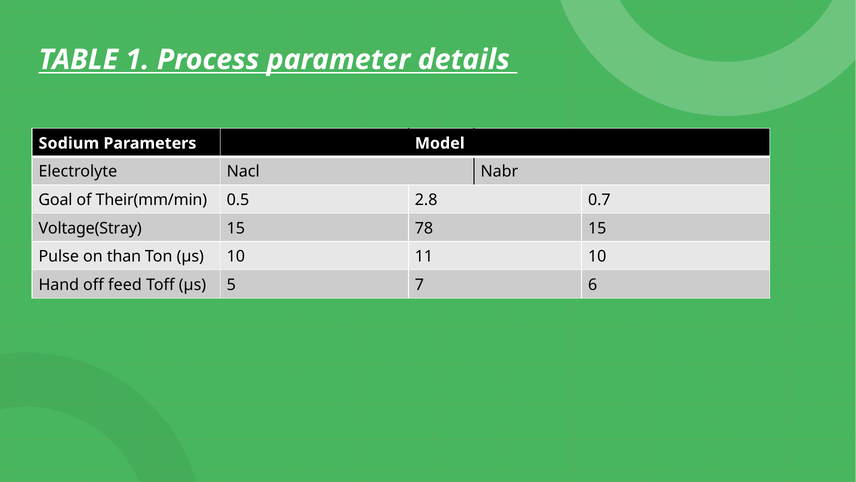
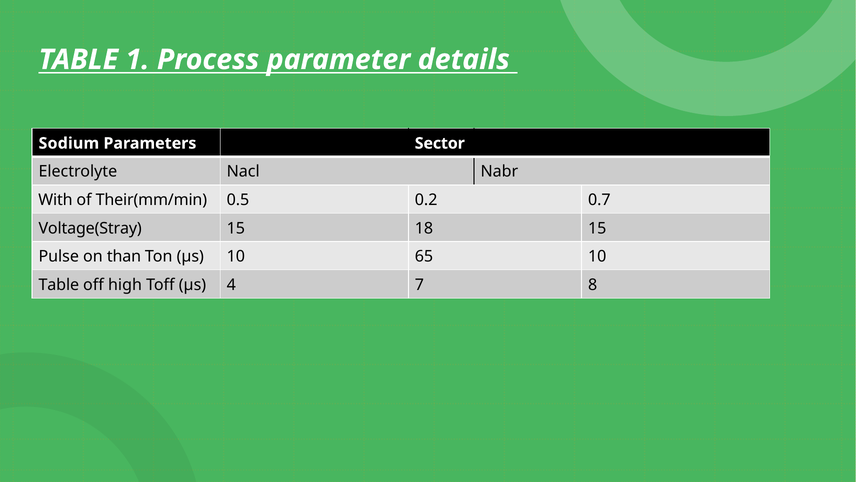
Model: Model -> Sector (440, 143)
Goal: Goal -> With (55, 200)
2.8: 2.8 -> 0.2 (426, 200)
78: 78 -> 18 (424, 228)
11: 11 -> 65 (424, 256)
Hand: Hand -> Table (59, 285)
feed: feed -> high (125, 285)
5: 5 -> 4 (231, 285)
6: 6 -> 8 (593, 285)
